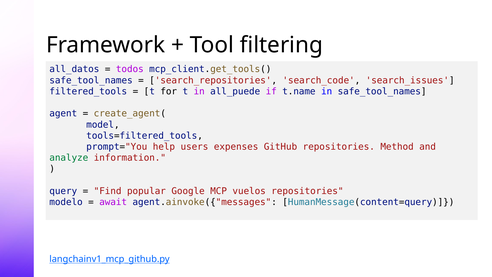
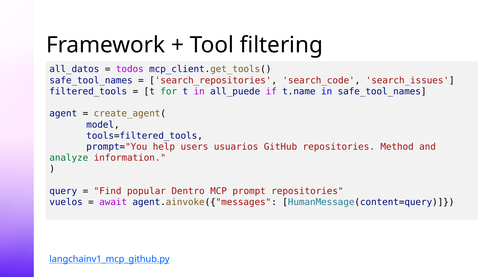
for colour: black -> green (169, 91)
expenses: expenses -> usuarios (236, 147)
Google: Google -> Dentro (188, 191)
vuelos: vuelos -> prompt (249, 191)
modelo: modelo -> vuelos (66, 202)
